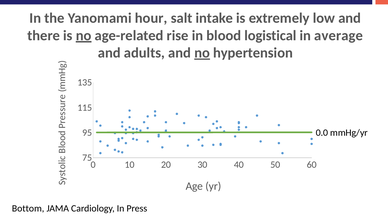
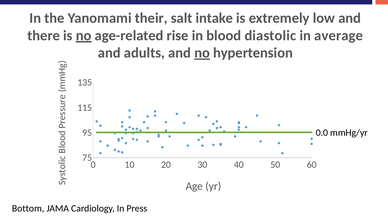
hour: hour -> their (151, 18)
logistical: logistical -> diastolic (270, 36)
